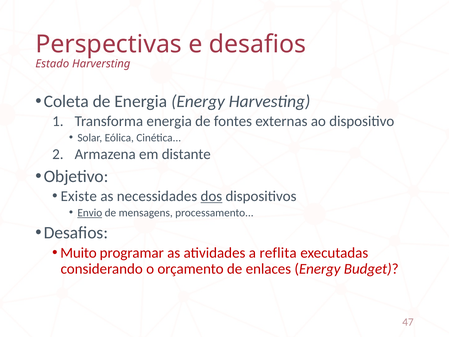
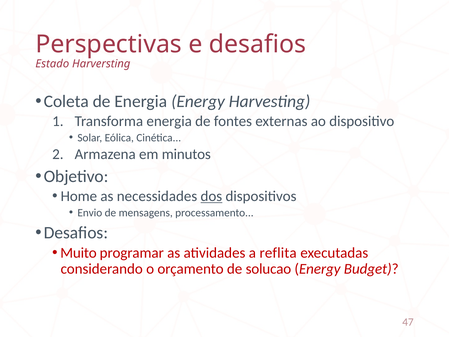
distante: distante -> minutos (186, 154)
Existe: Existe -> Home (79, 196)
Envio underline: present -> none (90, 213)
enlaces: enlaces -> solucao (268, 269)
